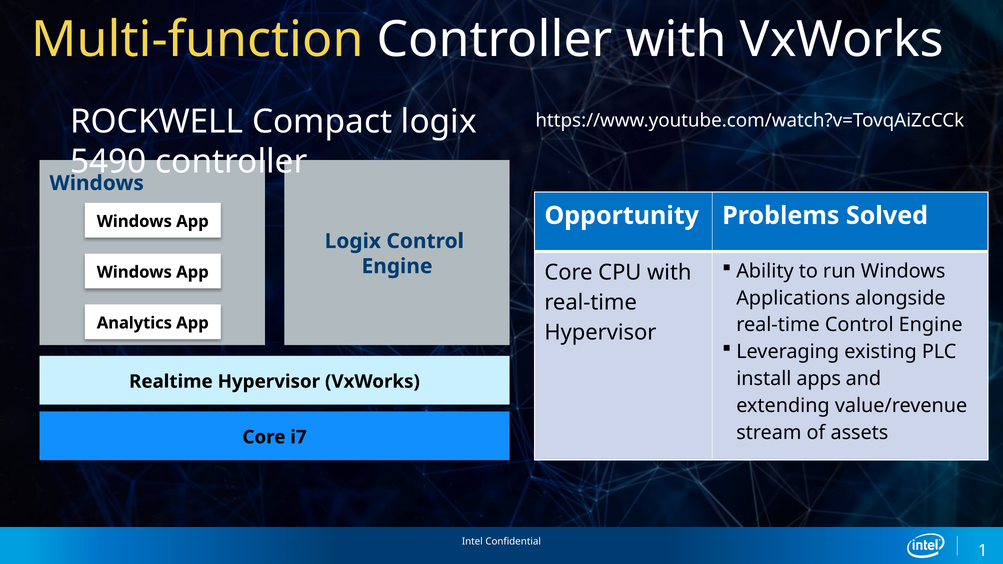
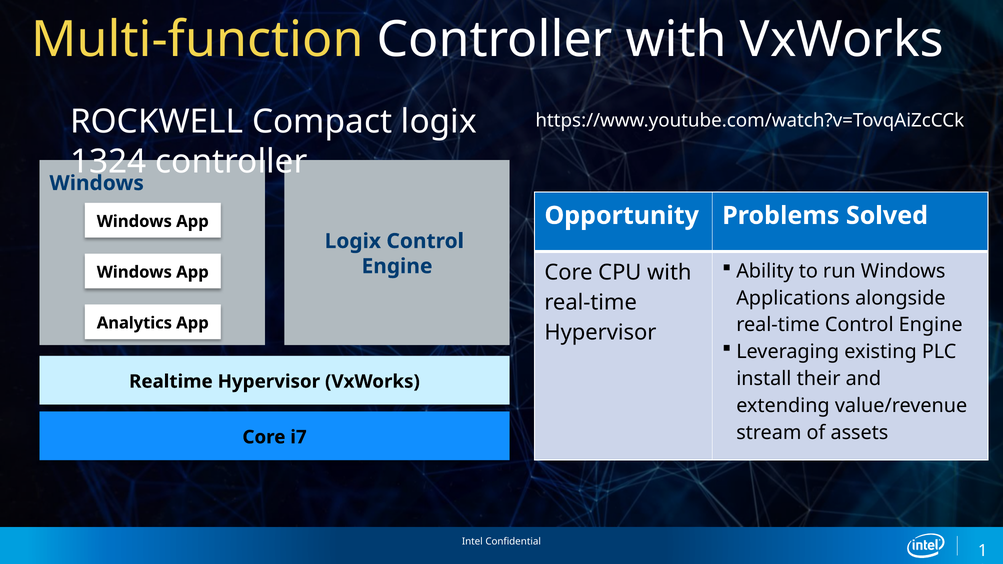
5490: 5490 -> 1324 (108, 162)
apps: apps -> their (819, 379)
